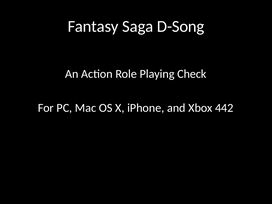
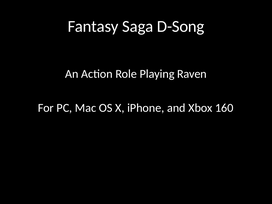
Check: Check -> Raven (192, 74)
442: 442 -> 160 (224, 108)
